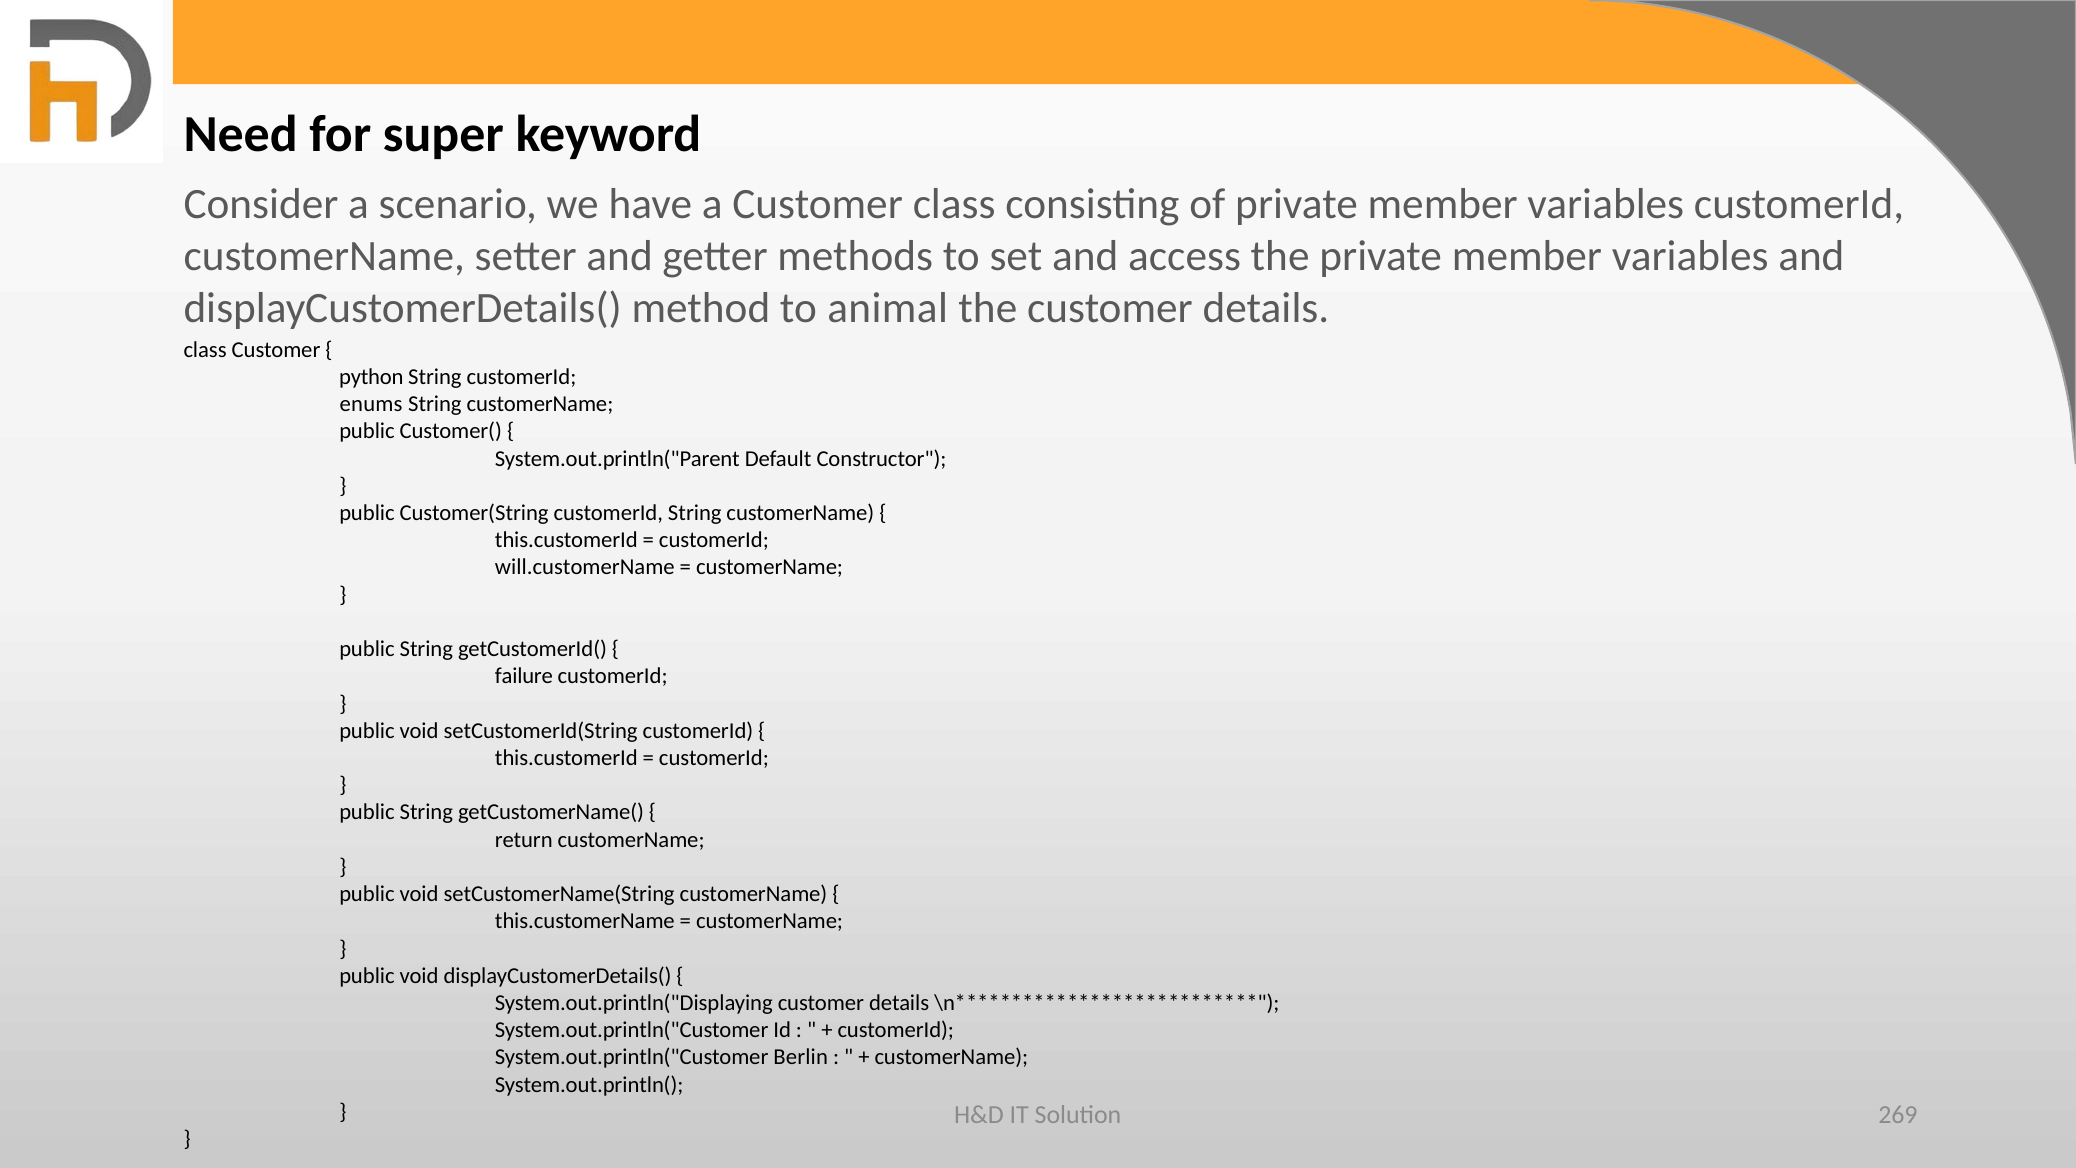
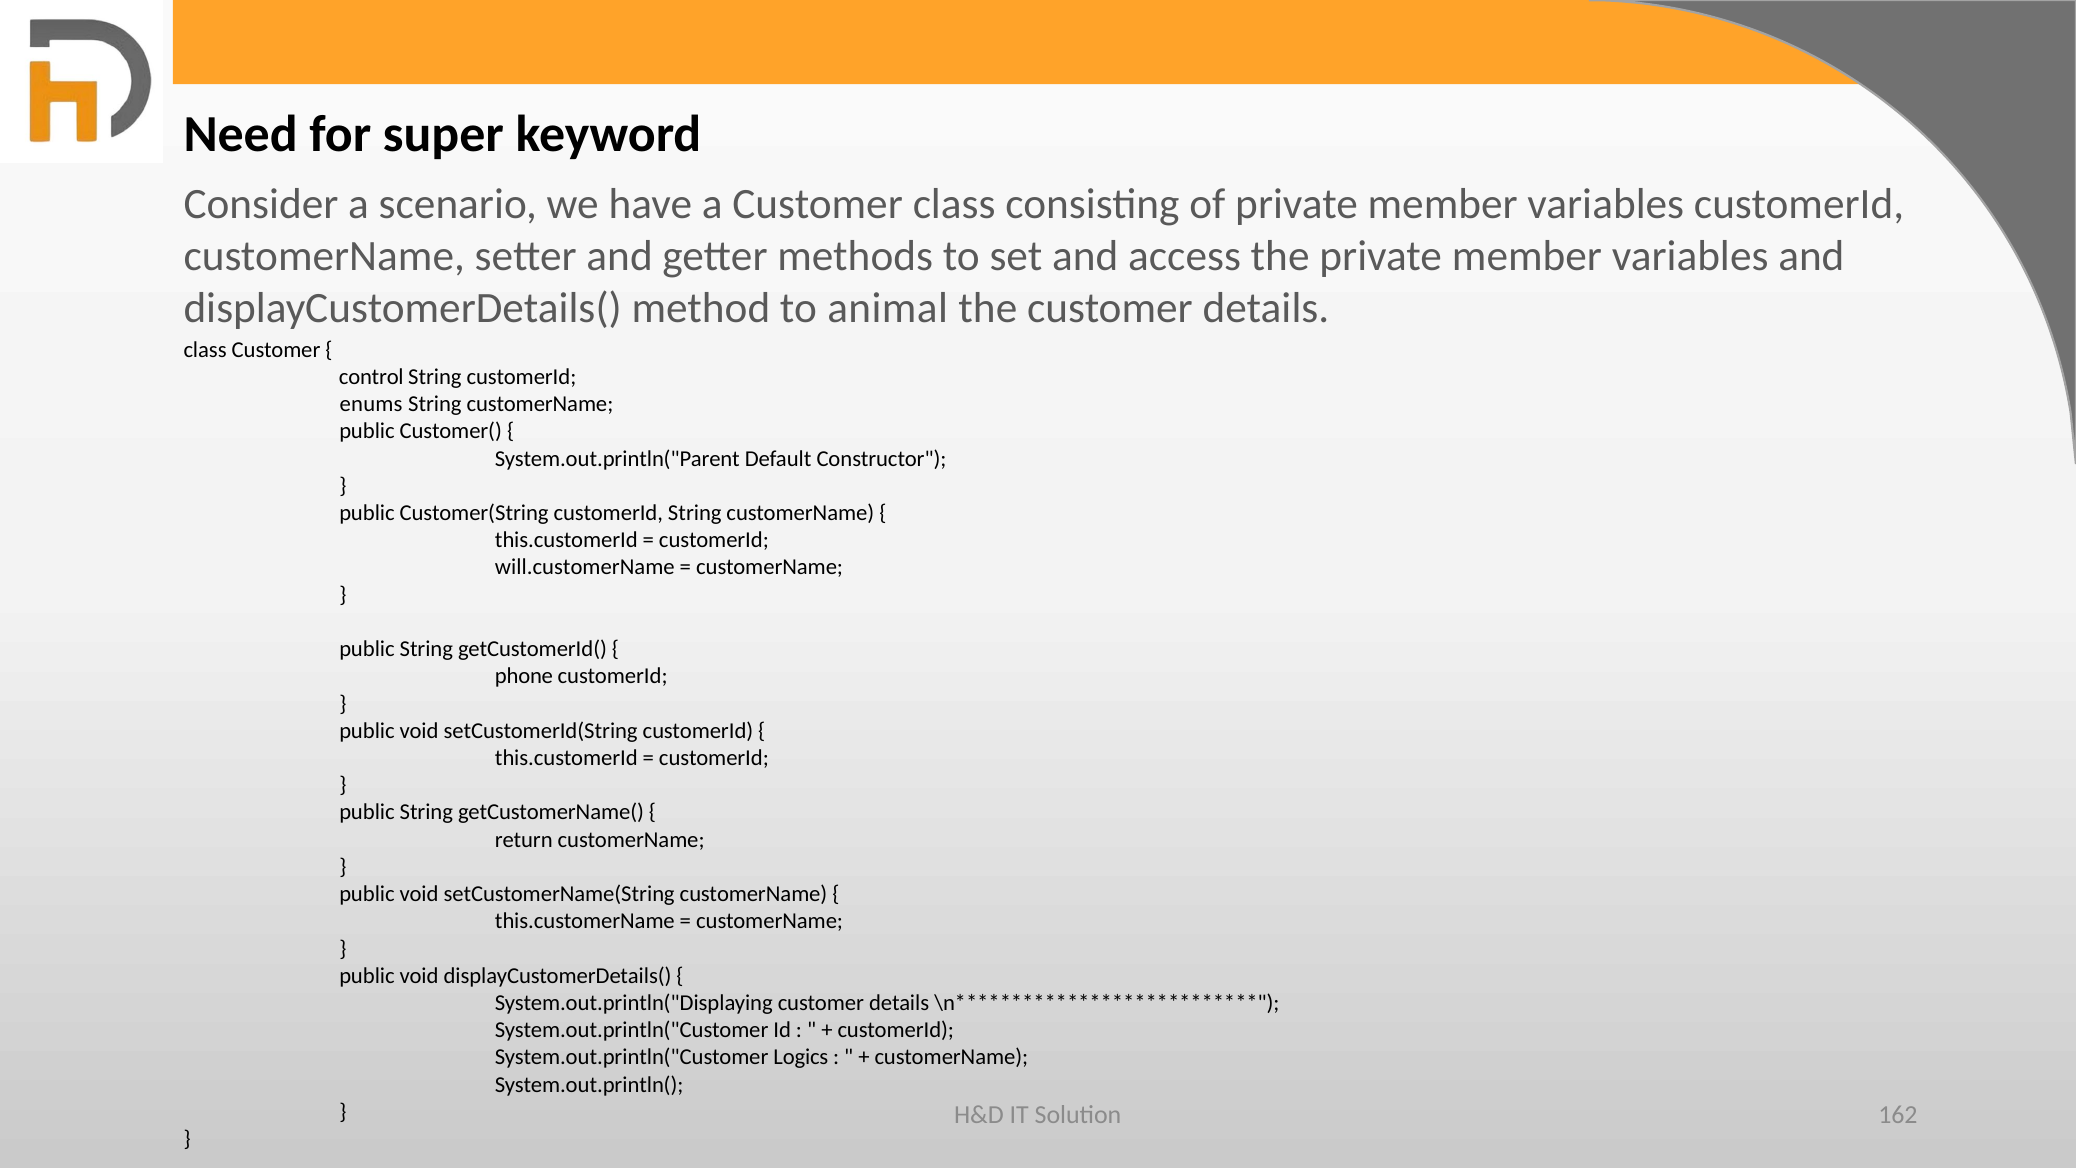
python: python -> control (371, 377)
failure: failure -> phone (524, 676)
Berlin: Berlin -> Logics (801, 1057)
269: 269 -> 162 (1898, 1115)
